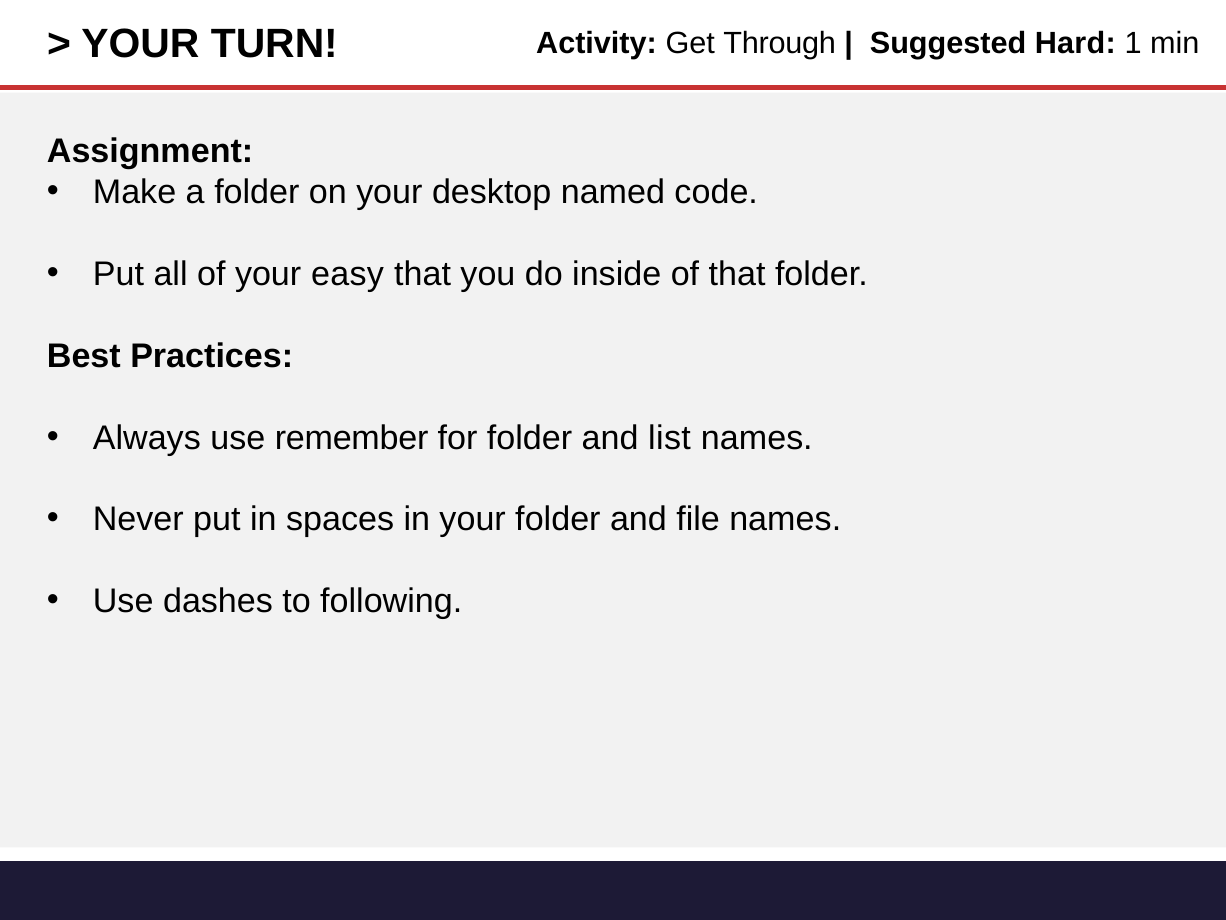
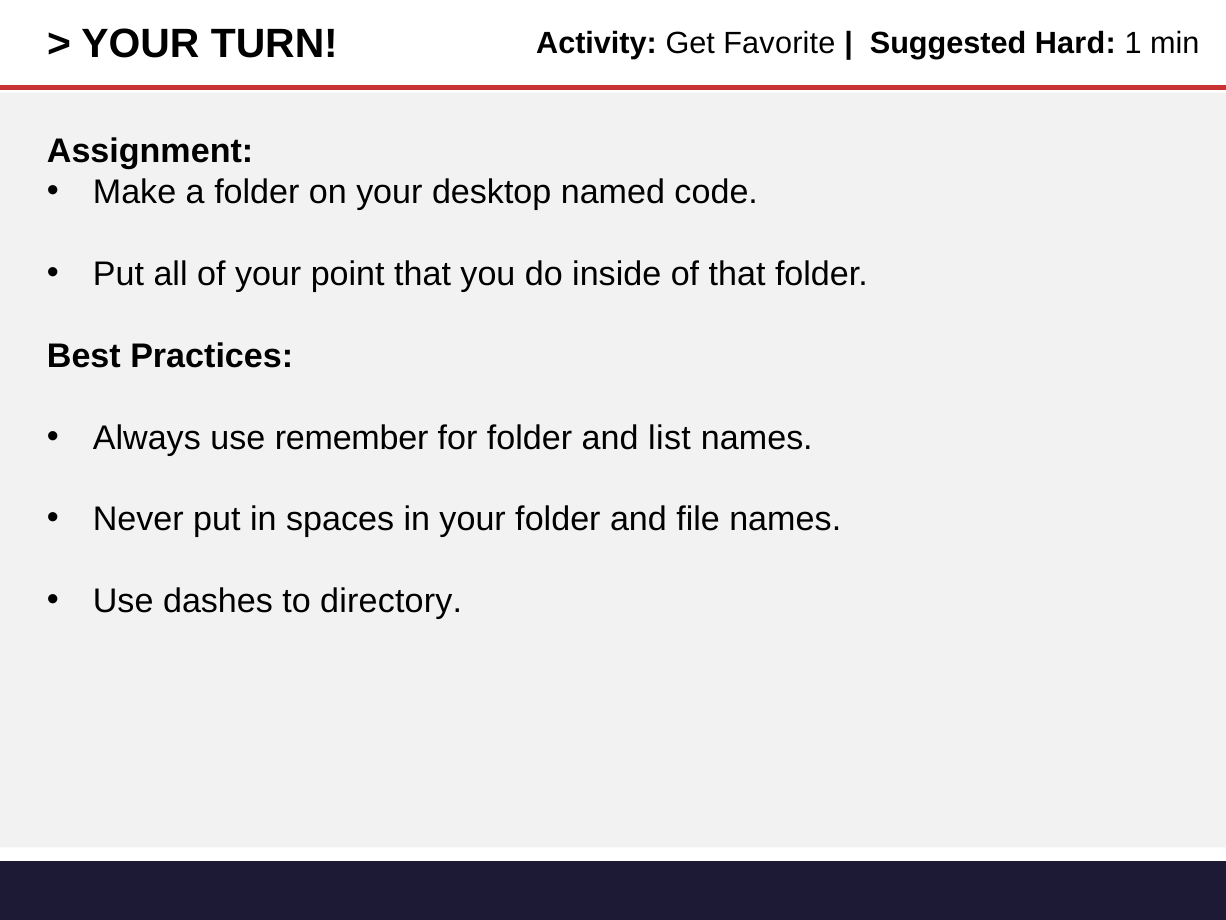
Through: Through -> Favorite (779, 43)
easy: easy -> point (348, 274)
following: following -> directory (391, 601)
